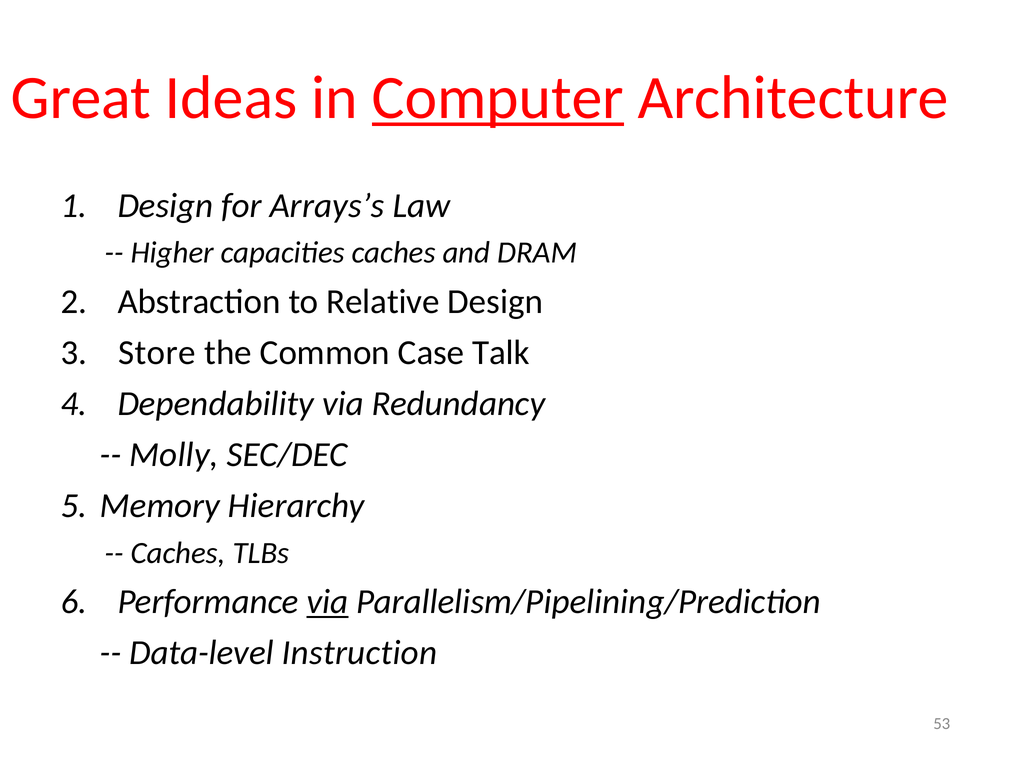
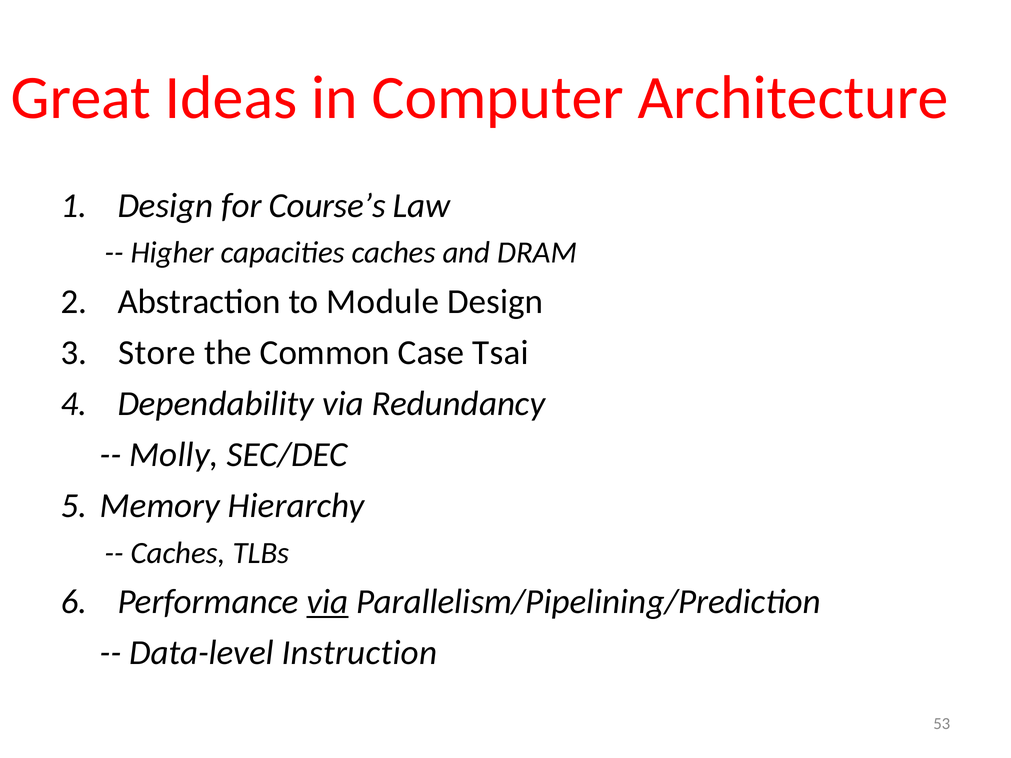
Computer underline: present -> none (498, 98)
Arrays’s: Arrays’s -> Course’s (327, 206)
Relative: Relative -> Module (383, 302)
Talk: Talk -> Tsai (501, 353)
